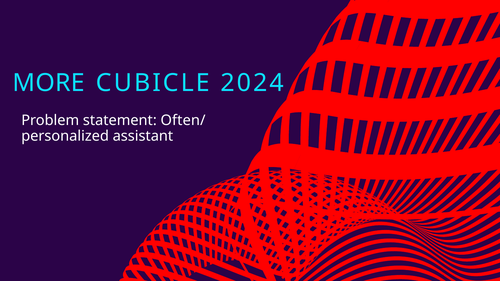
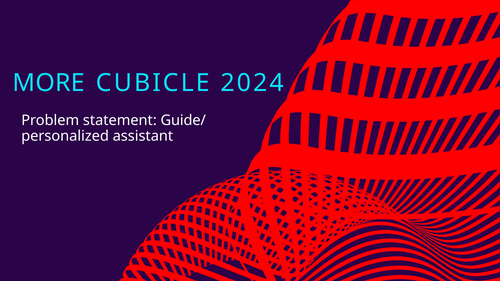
Often/: Often/ -> Guide/ (183, 120)
